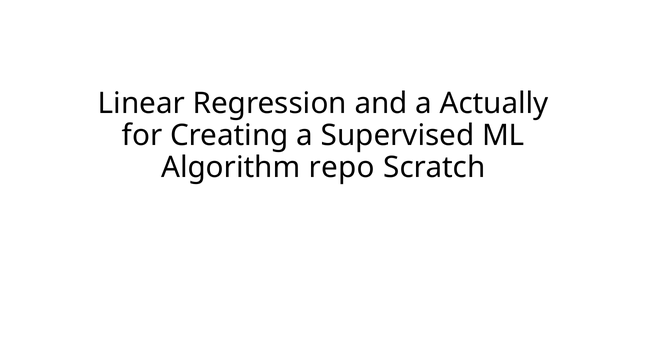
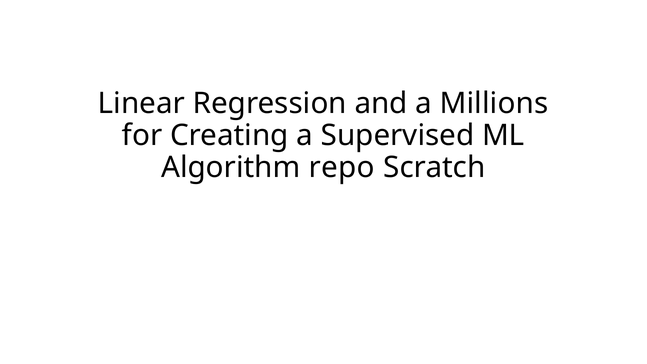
Actually: Actually -> Millions (494, 104)
